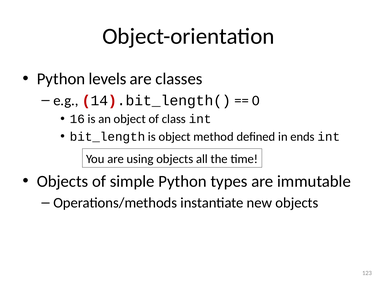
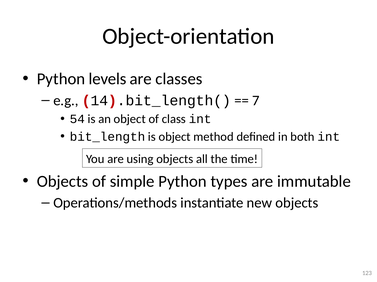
0: 0 -> 7 (256, 101)
16: 16 -> 54 (77, 119)
ends: ends -> both (302, 137)
